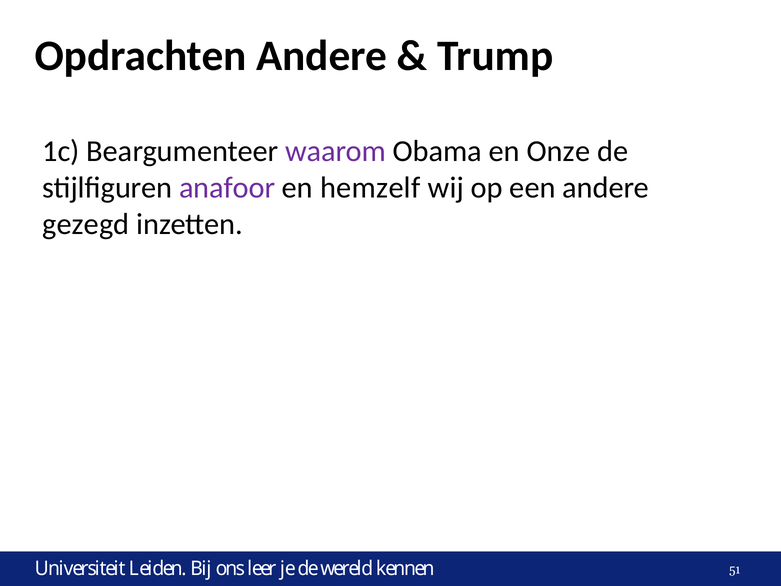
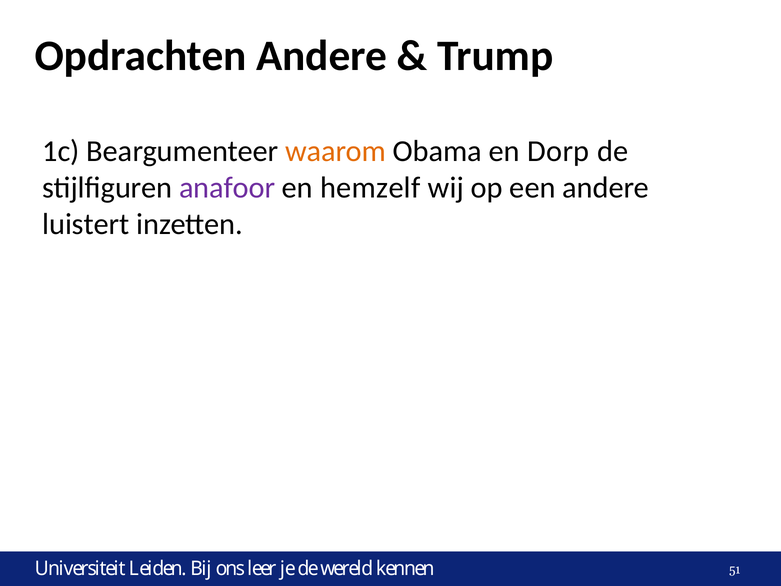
waarom colour: purple -> orange (336, 151)
Onze: Onze -> Dorp (558, 151)
gezegd: gezegd -> luistert (86, 224)
